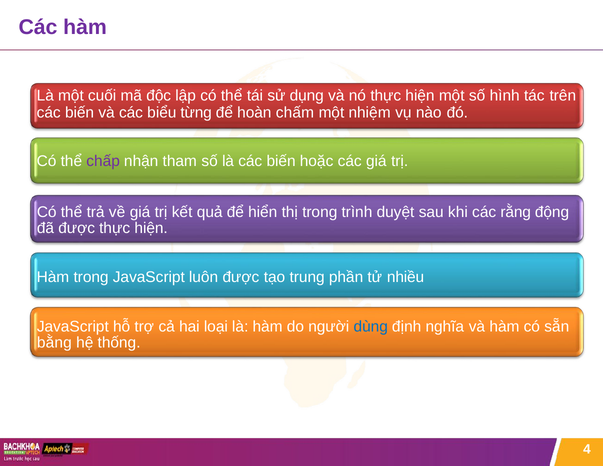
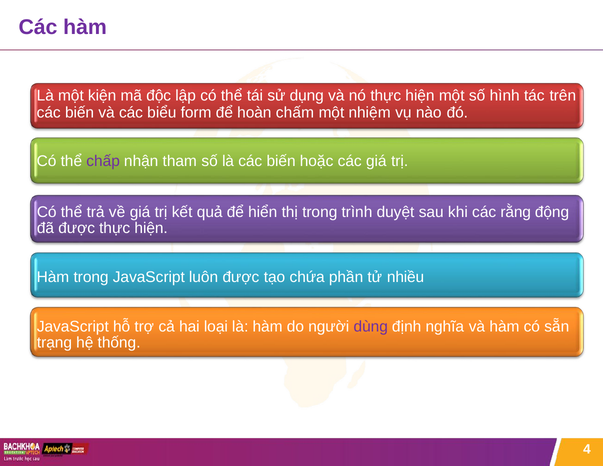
cuối: cuối -> kiện (102, 96)
từng: từng -> form (196, 113)
trung: trung -> chứa (307, 277)
dùng colour: blue -> purple (371, 327)
bằng: bằng -> trạng (54, 342)
